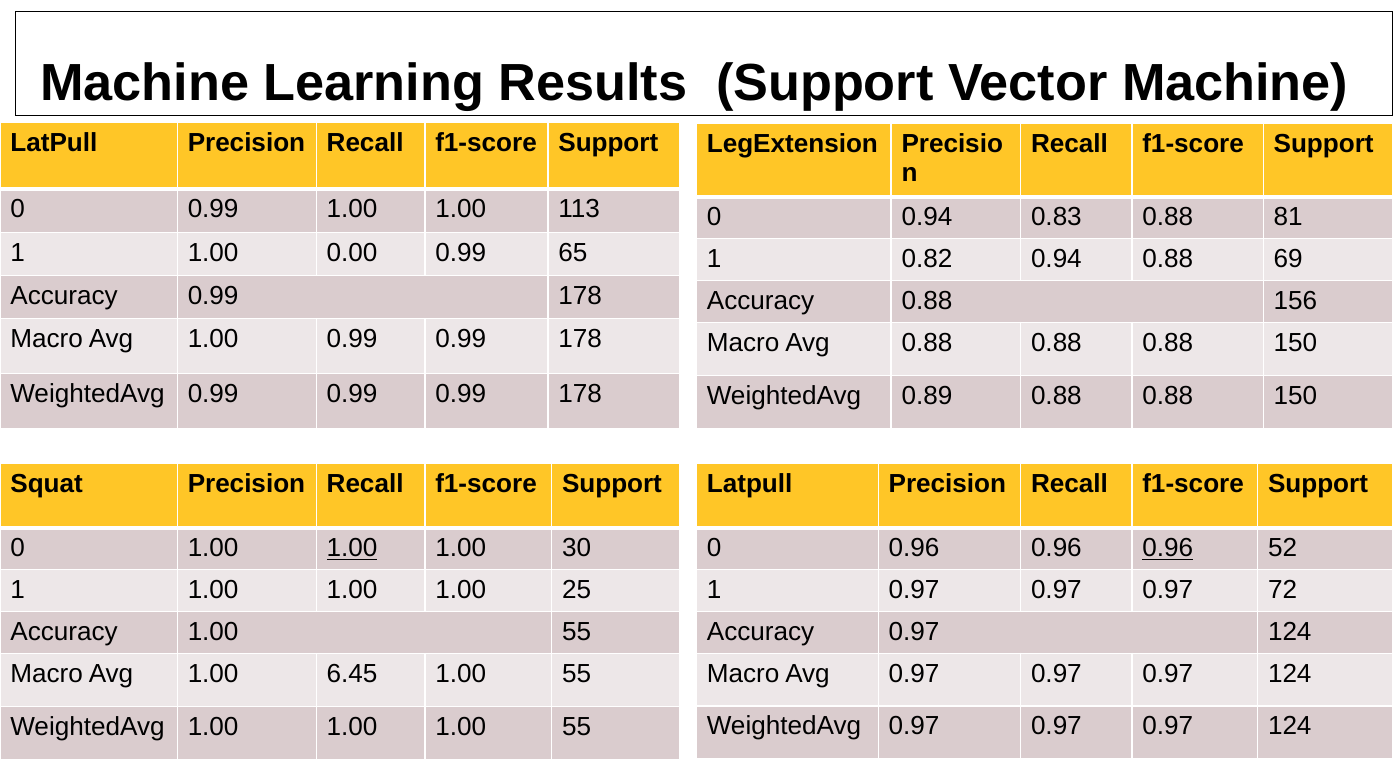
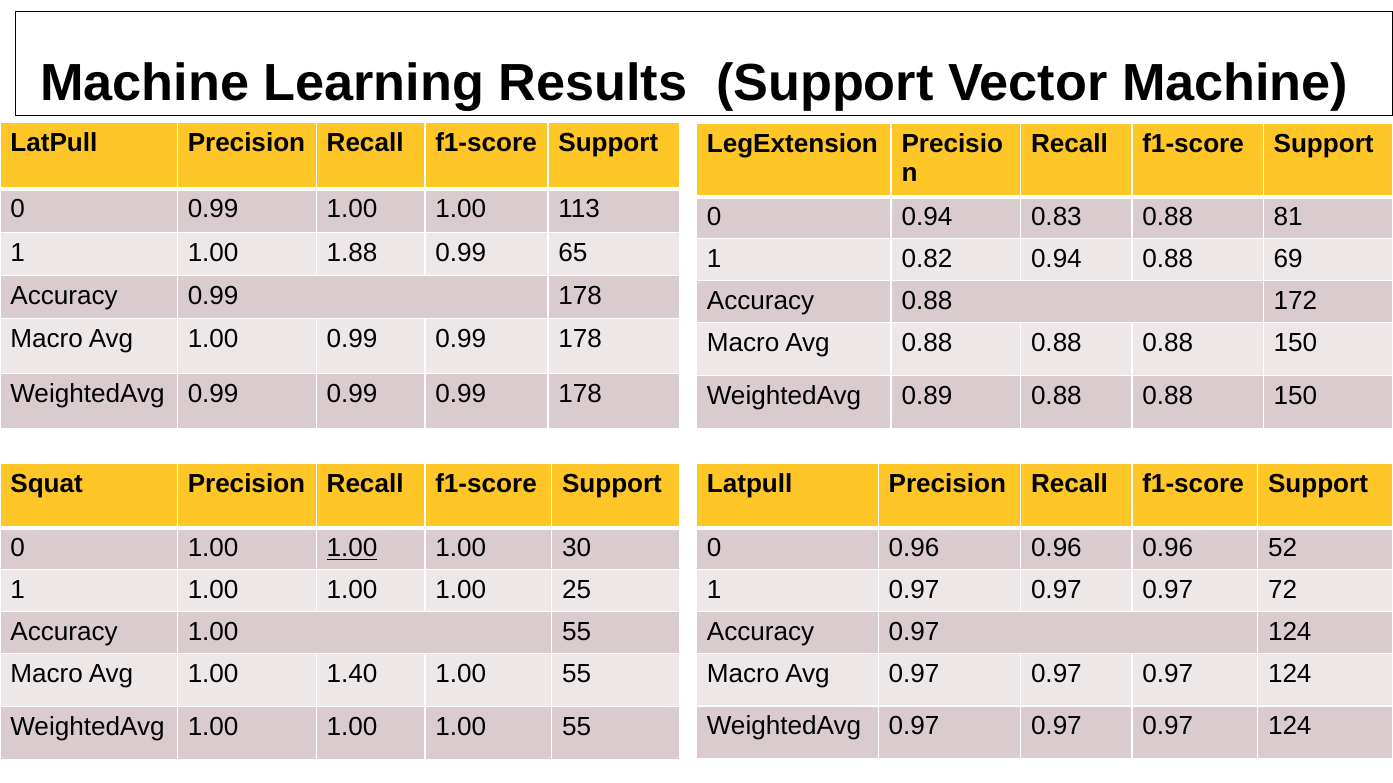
0.00: 0.00 -> 1.88 (352, 253)
156: 156 -> 172 (1295, 301)
0.96 underline: present -> none (1168, 548)
6.45: 6.45 -> 1.40 (352, 674)
